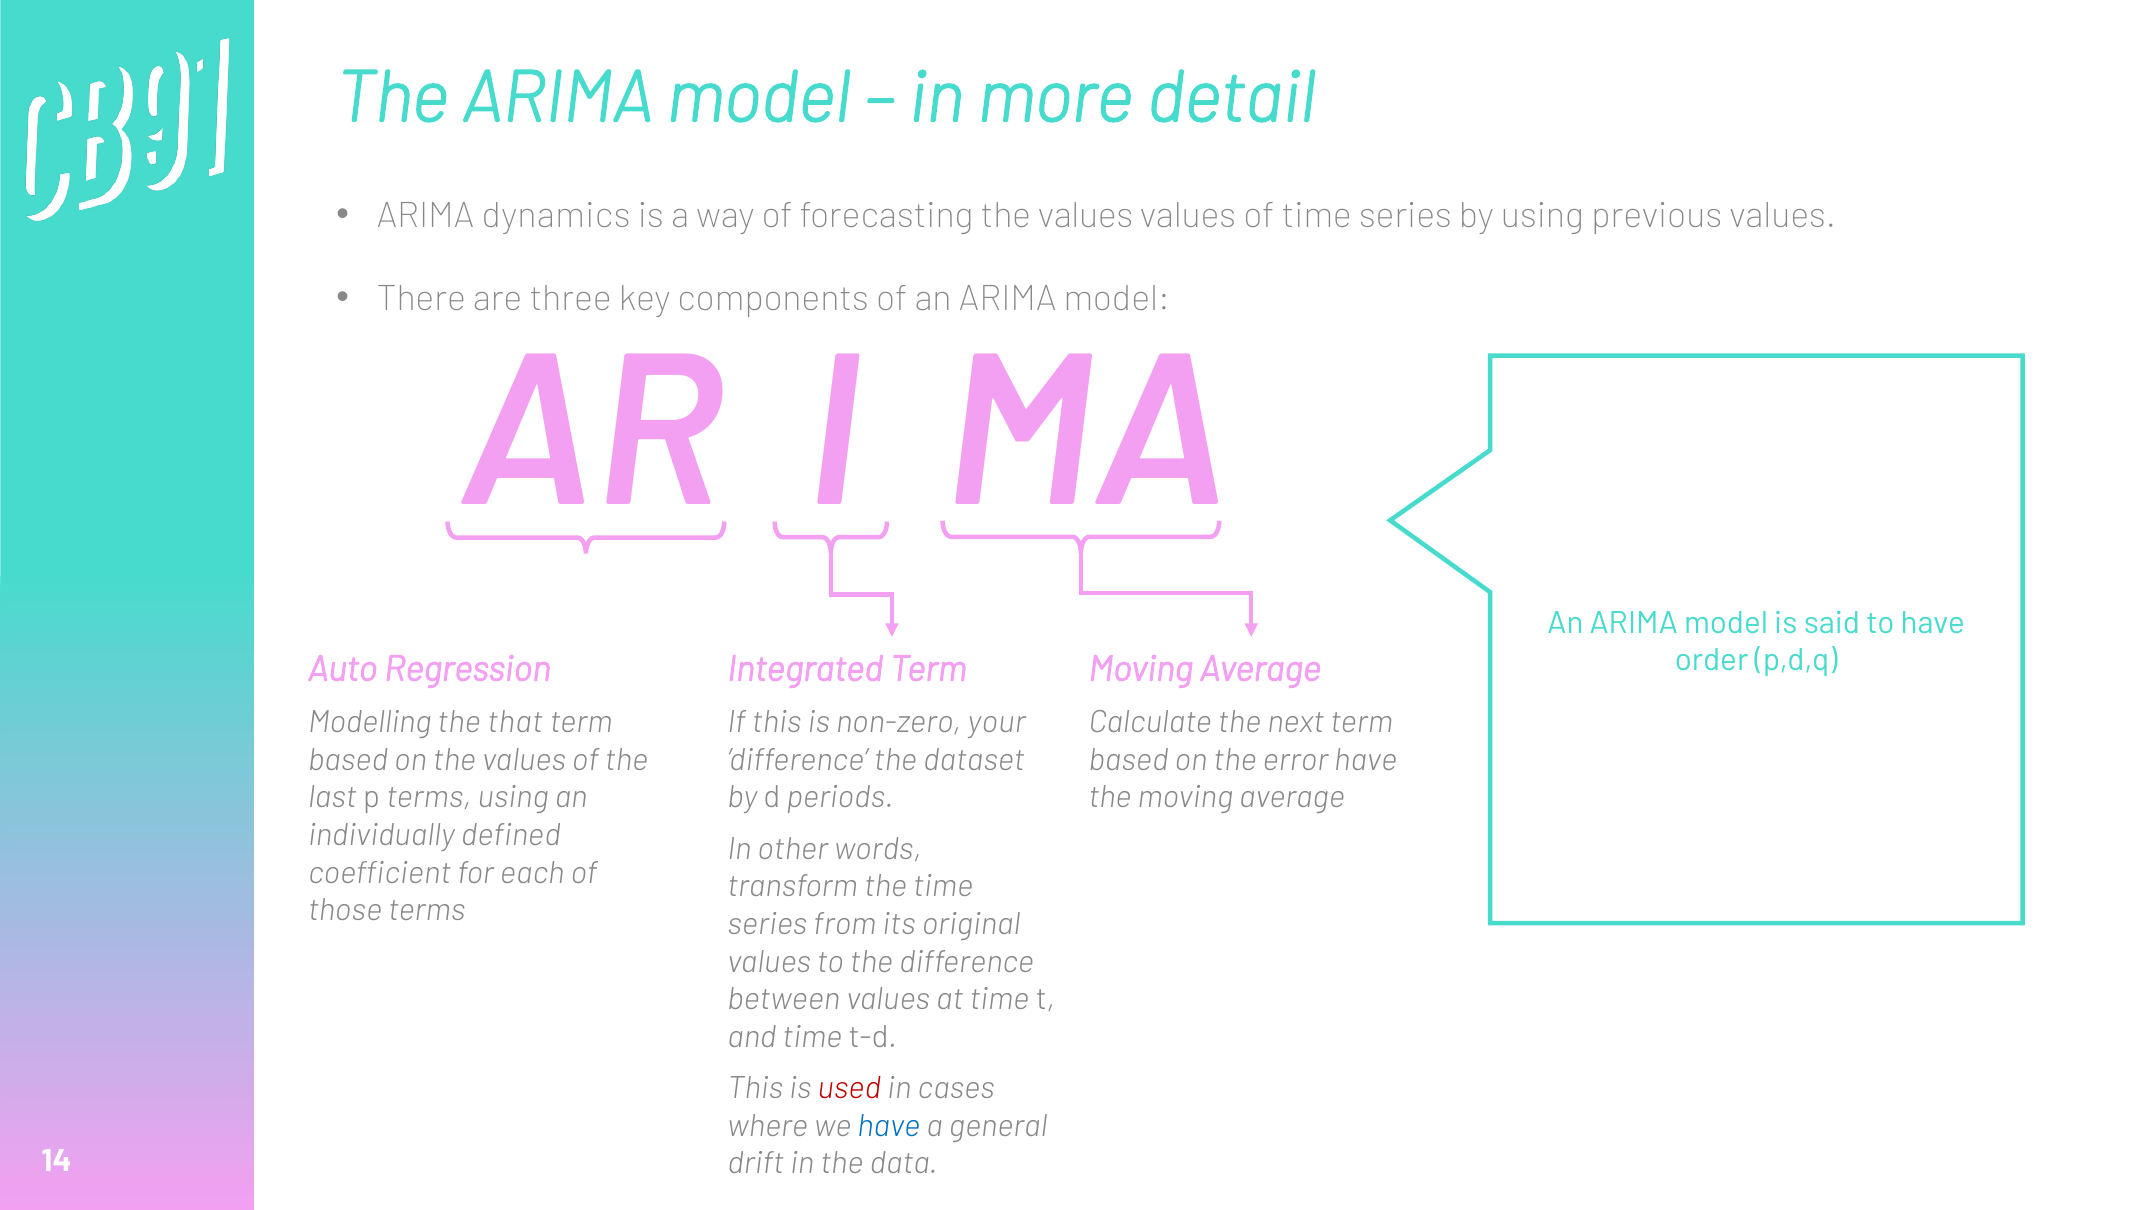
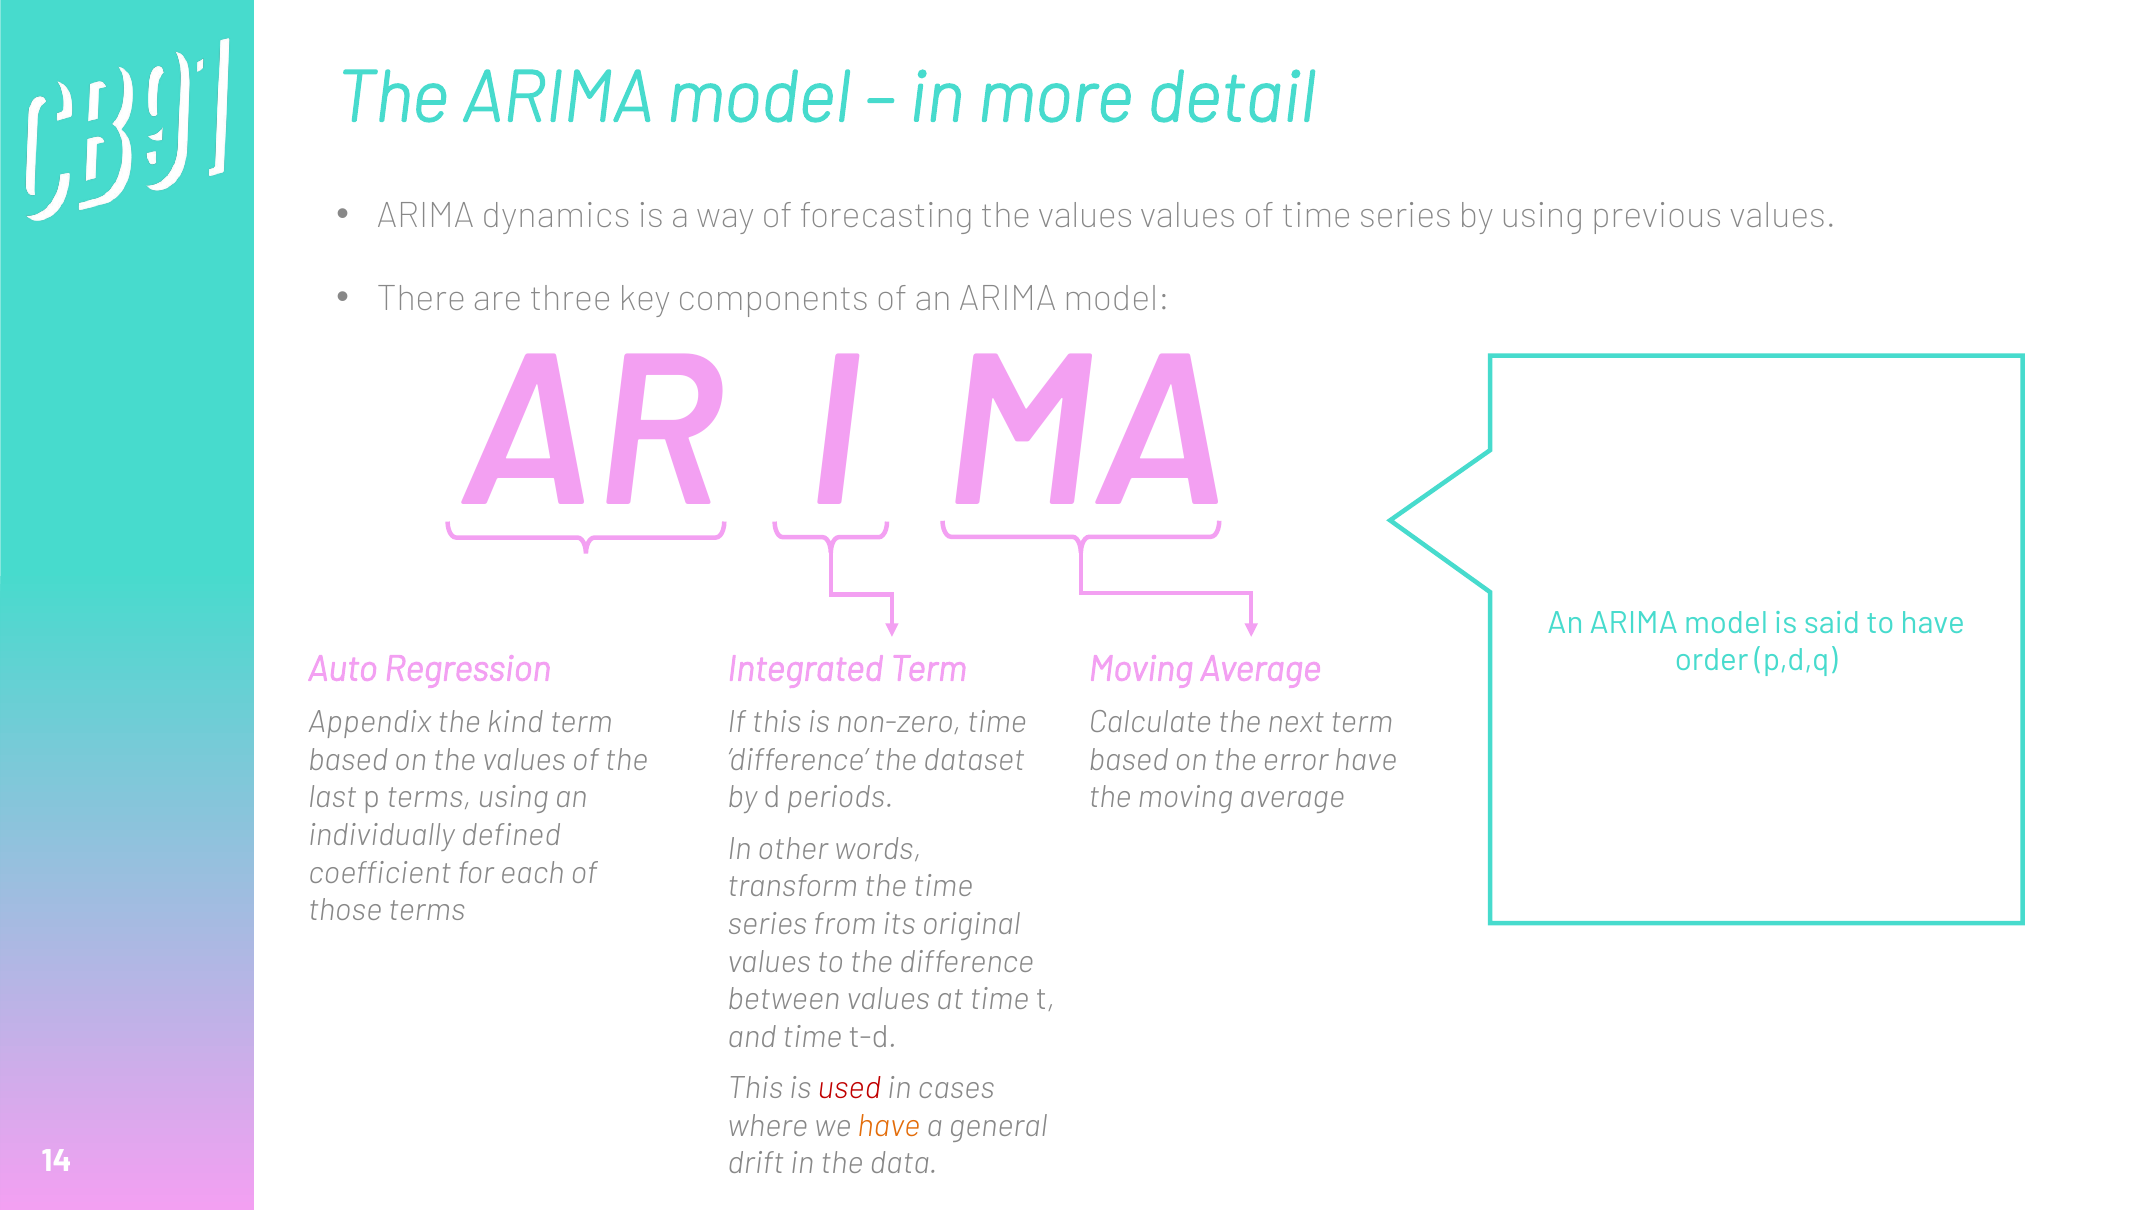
Modelling: Modelling -> Appendix (370, 722)
that: that -> kind (515, 722)
non-zero your: your -> time (997, 722)
have colour: blue -> orange (889, 1126)
